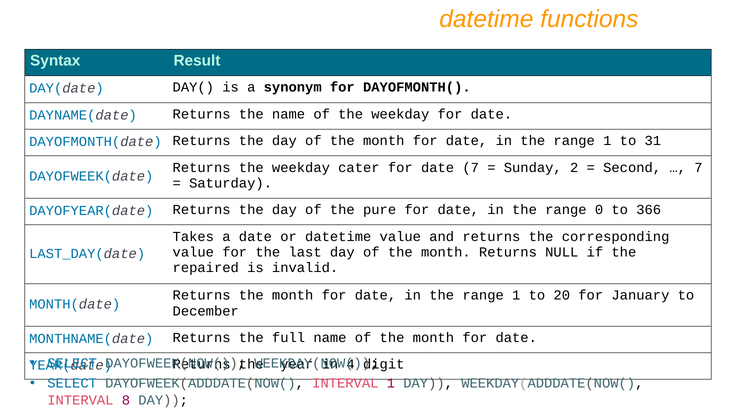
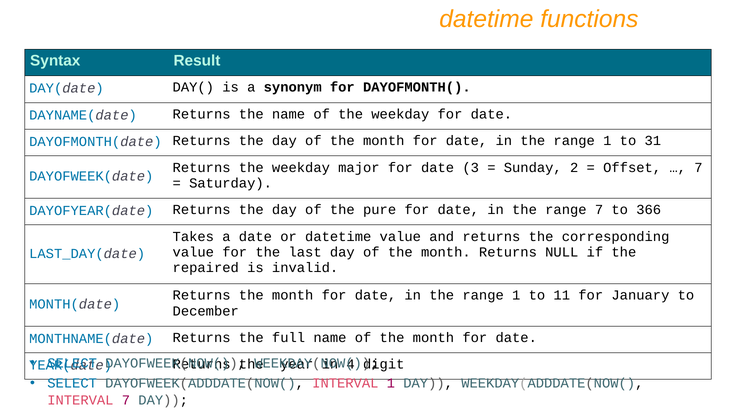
cater: cater -> major (359, 167)
date 7: 7 -> 3 (471, 167)
Second: Second -> Offset (632, 167)
range 0: 0 -> 7 (599, 210)
20: 20 -> 11 (562, 295)
INTERVAL 8: 8 -> 7 (126, 400)
